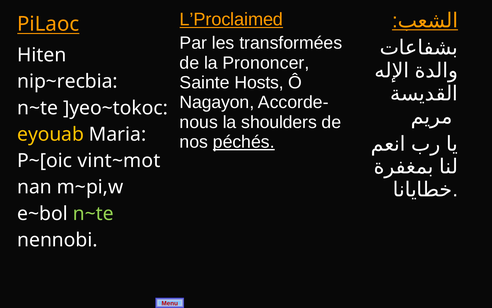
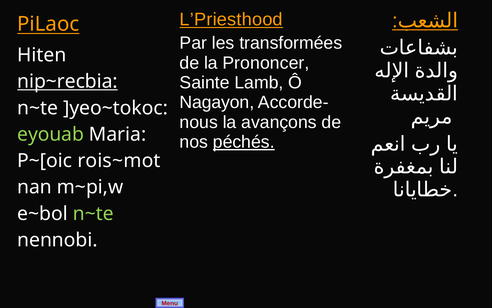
L’Proclaimed: L’Proclaimed -> L’Priesthood (231, 19)
Hosts: Hosts -> Lamb (259, 83)
nip~recbia underline: none -> present (67, 81)
shoulders: shoulders -> avançons (279, 122)
eyouab colour: yellow -> light green (51, 134)
vint~mot: vint~mot -> rois~mot (119, 161)
